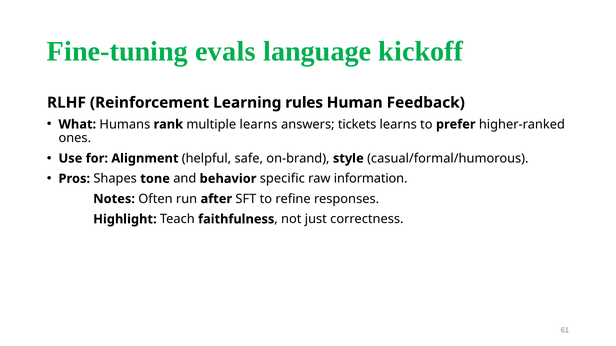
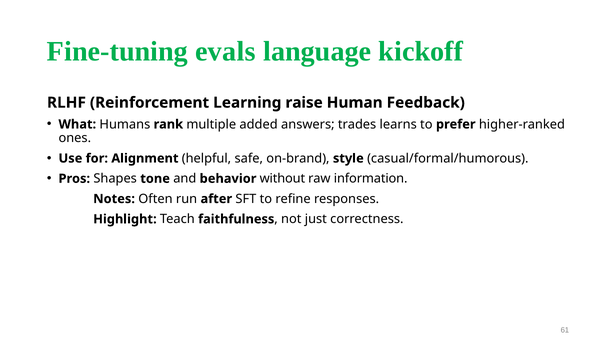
rules: rules -> raise (304, 103)
multiple learns: learns -> added (259, 124)
tickets: tickets -> trades (357, 124)
specific: specific -> without (282, 179)
